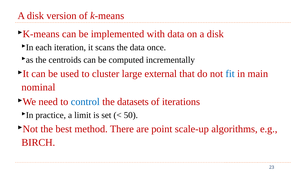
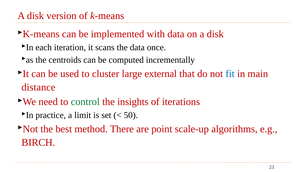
nominal: nominal -> distance (38, 87)
control colour: blue -> green (85, 102)
datasets: datasets -> insights (133, 102)
